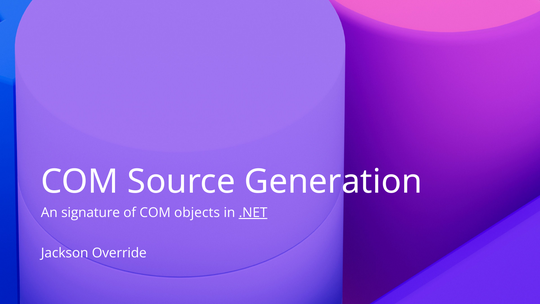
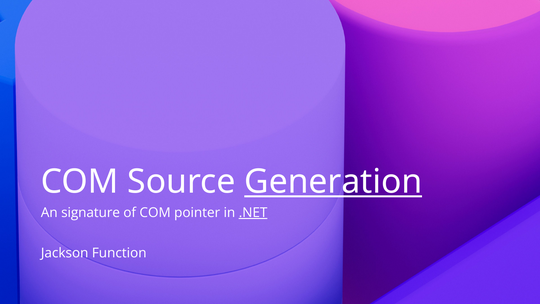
Generation underline: none -> present (333, 182)
objects: objects -> pointer (197, 213)
Override: Override -> Function (119, 253)
